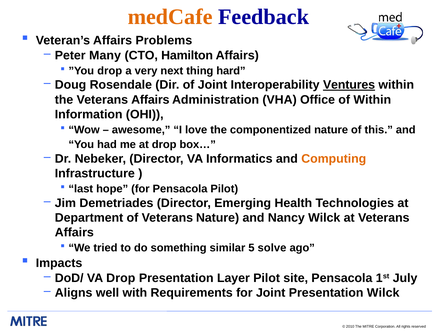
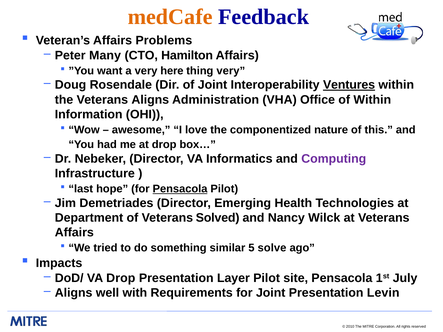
”You drop: drop -> want (110, 71)
next: next -> here (172, 71)
thing hard: hard -> very (231, 71)
the Veterans Affairs: Affairs -> Aligns (150, 100)
Computing colour: orange -> purple (334, 159)
Pensacola underline: none -> present (180, 189)
Veterans Nature: Nature -> Solved (218, 218)
Presentation Wilck: Wilck -> Levin (383, 293)
